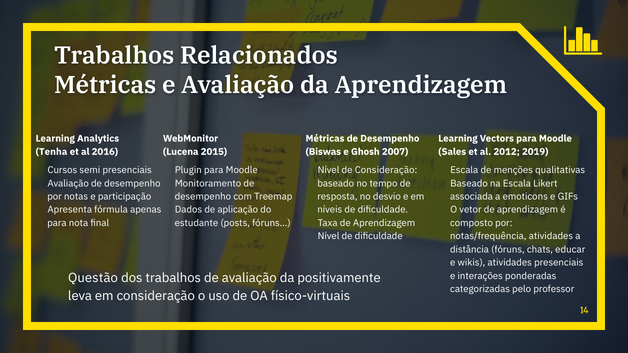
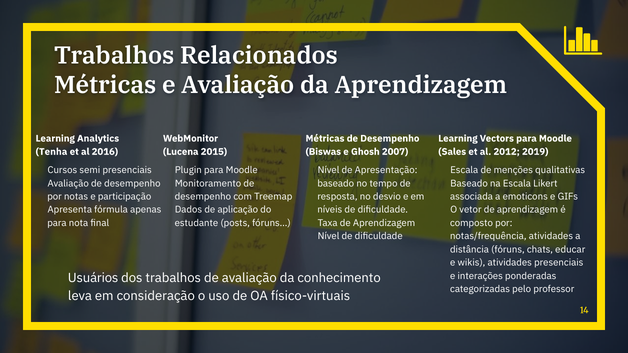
de Consideração: Consideração -> Apresentação (386, 170)
Questão: Questão -> Usuários (93, 278)
positivamente: positivamente -> conhecimento (339, 278)
